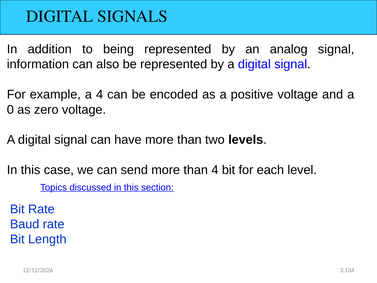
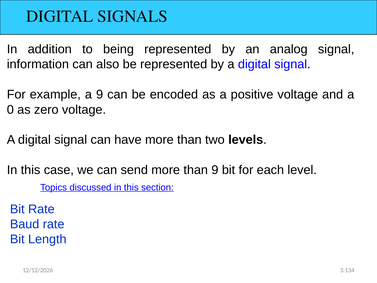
a 4: 4 -> 9 (100, 94)
than 4: 4 -> 9 (215, 170)
